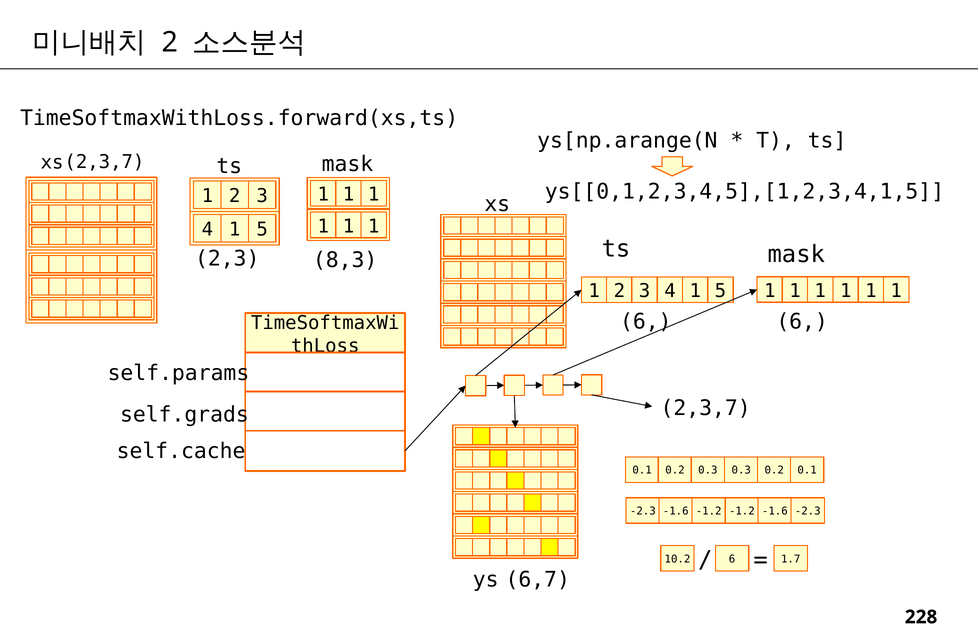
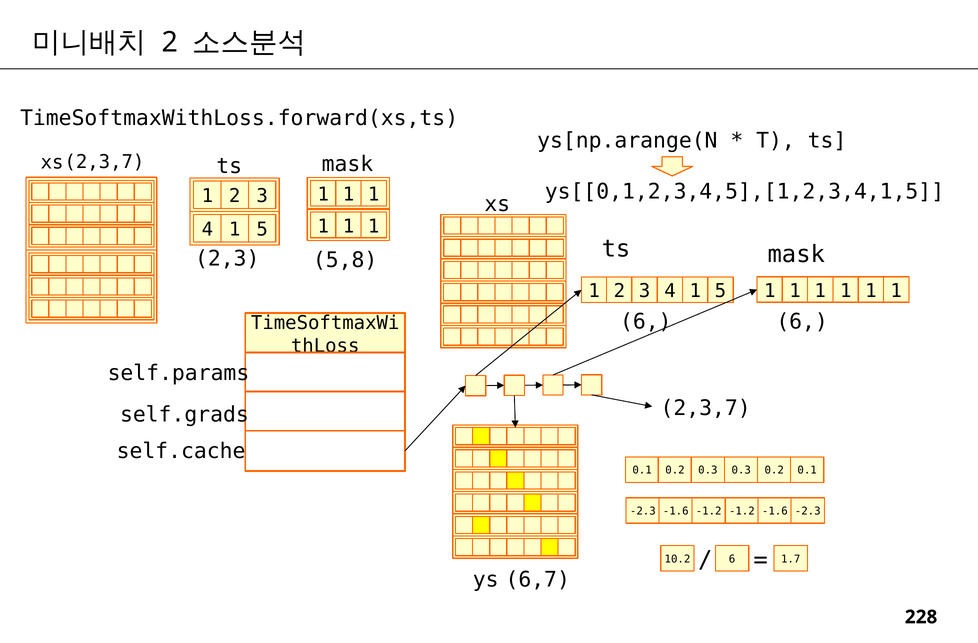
8,3: 8,3 -> 5,8 (345, 260)
